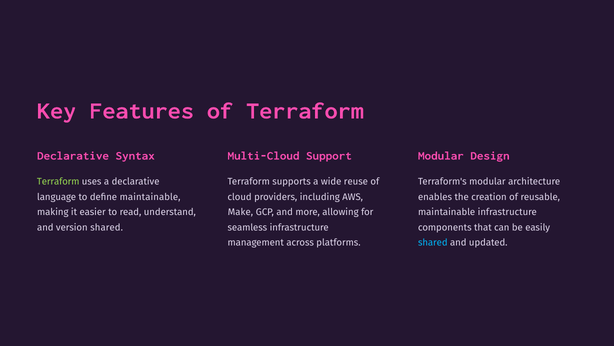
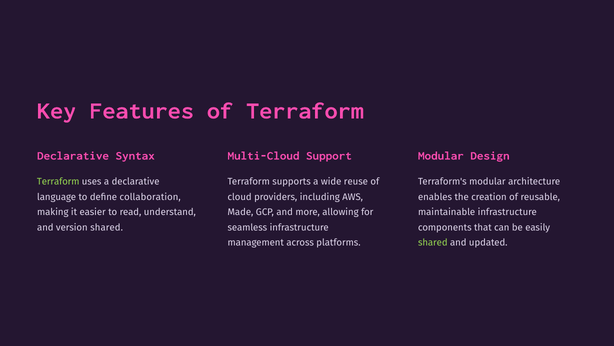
define maintainable: maintainable -> collaboration (150, 197)
Make: Make -> Made (240, 212)
shared colour: light blue -> light green (433, 242)
